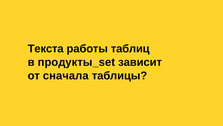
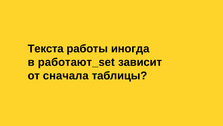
таблиц: таблиц -> иногда (130, 49)
продукты_set: продукты_set -> работают_set (76, 62)
